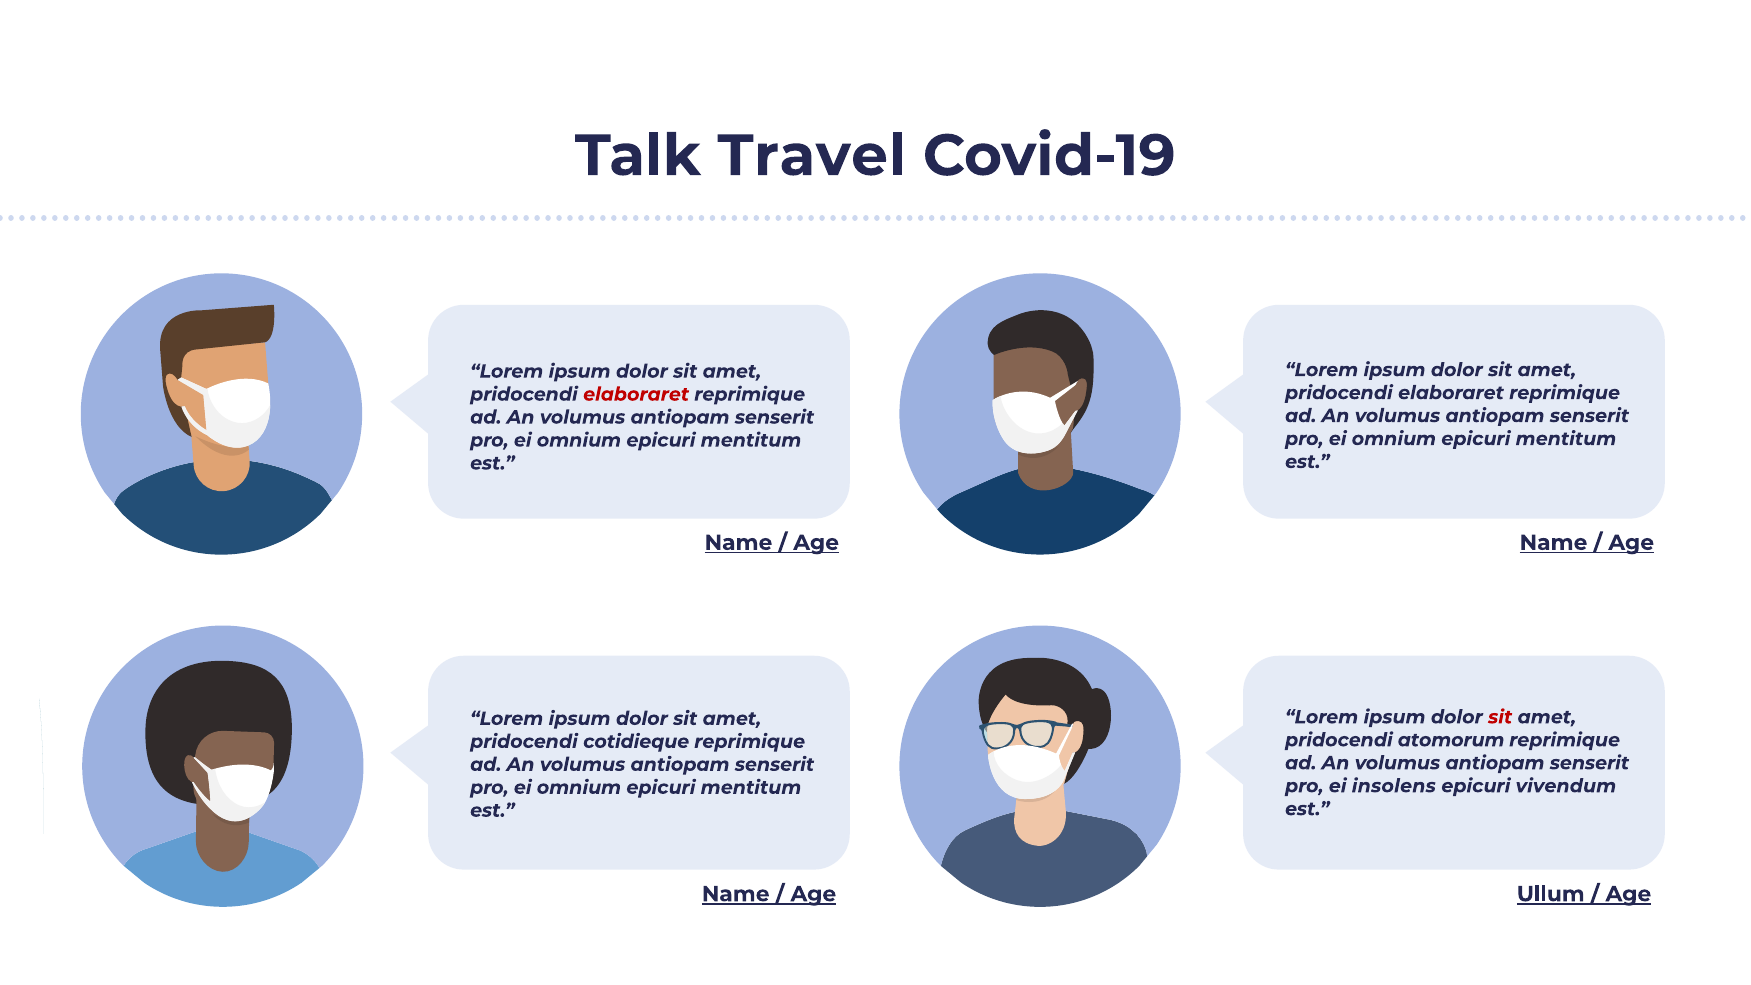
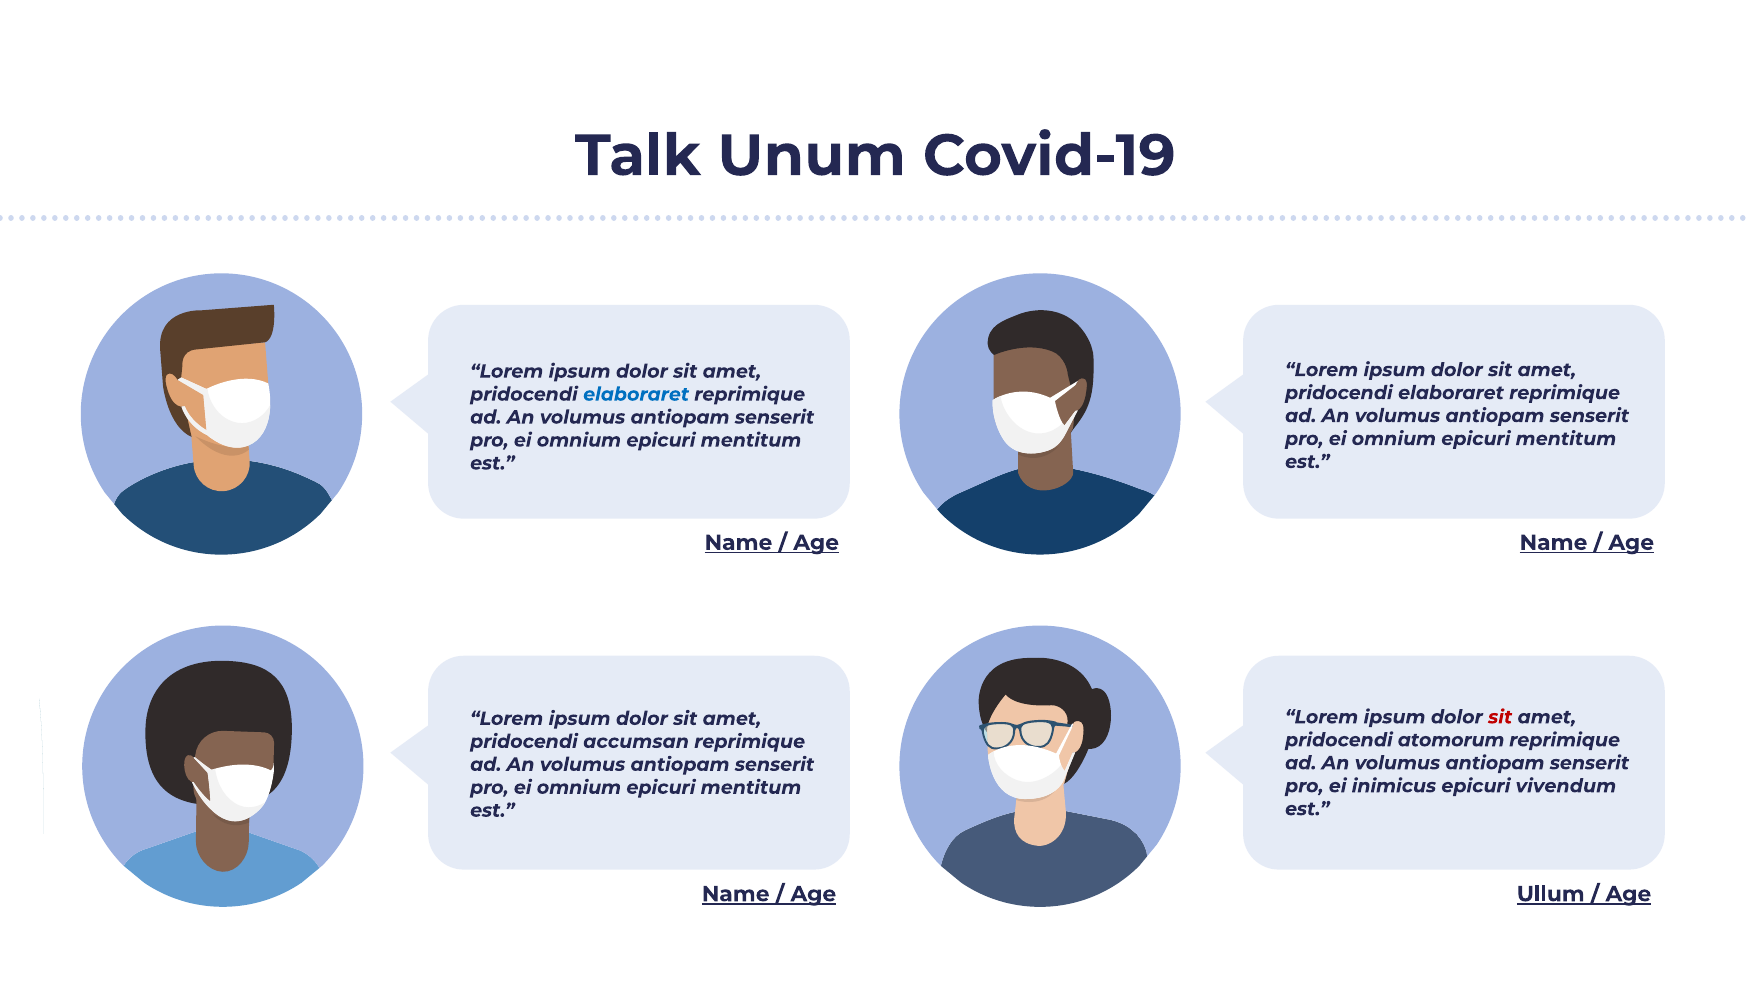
Travel: Travel -> Unum (812, 156)
elaboraret colour: red -> blue (636, 394)
cotidieque: cotidieque -> accumsan (636, 742)
insolens: insolens -> inimicus (1394, 786)
